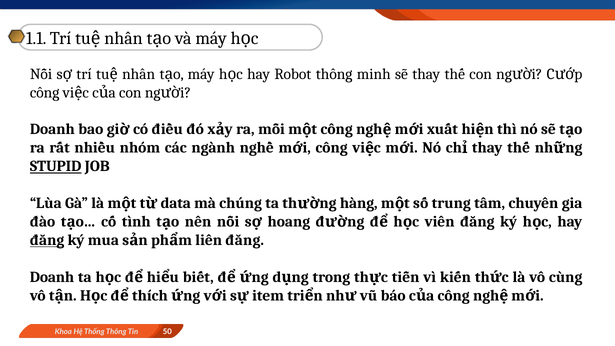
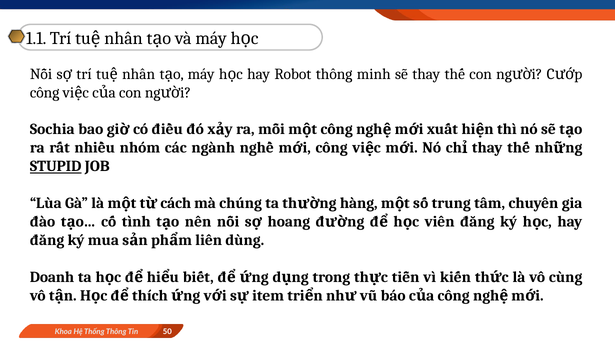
Doanh: Doanh -> Sochia (52, 129)
data: data -> cách (176, 203)
đăng underline: present -> none (47, 240)
liên đăng: đăng -> dùng (245, 240)
